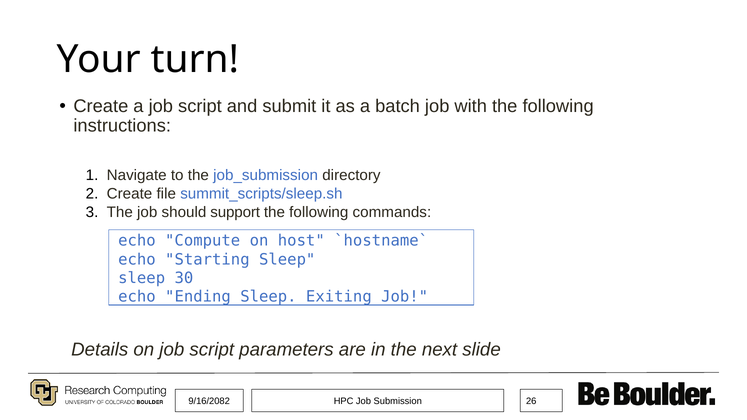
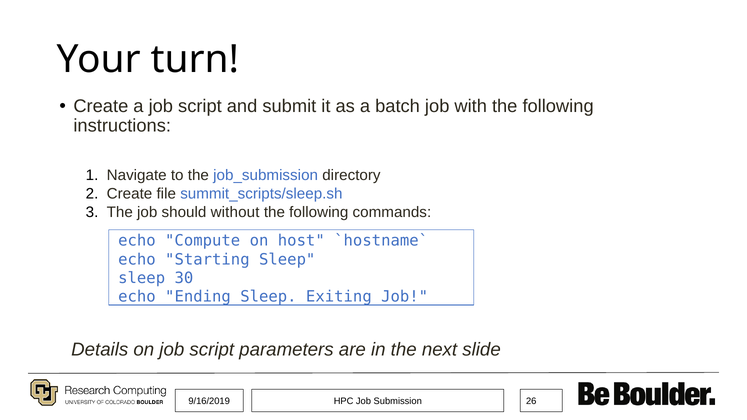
support: support -> without (235, 212)
9/16/2082: 9/16/2082 -> 9/16/2019 (209, 401)
